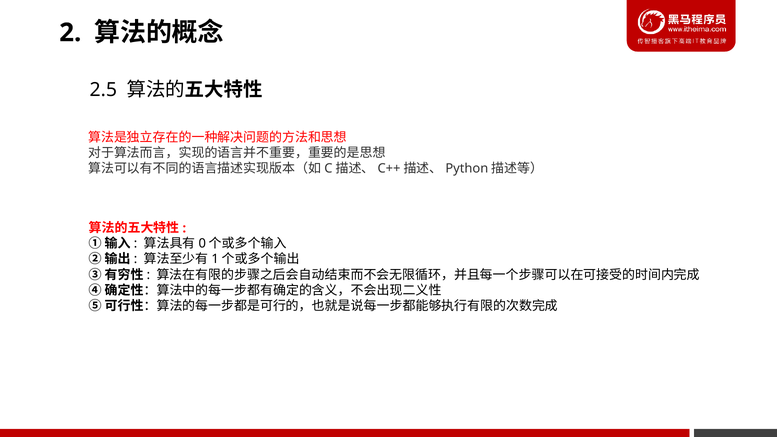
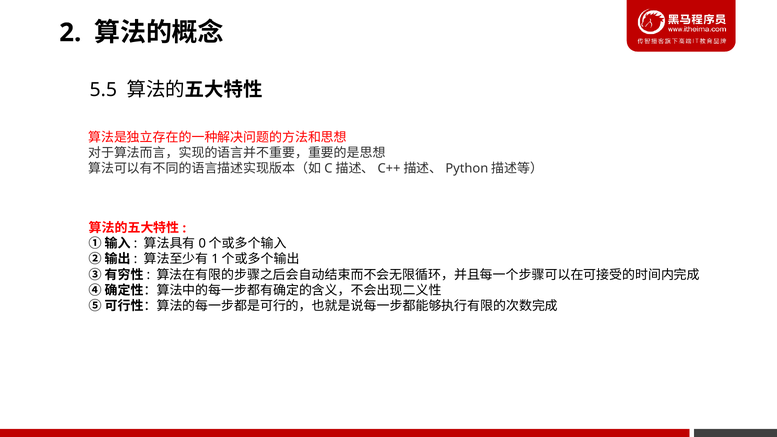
2.5: 2.5 -> 5.5 (103, 90)
